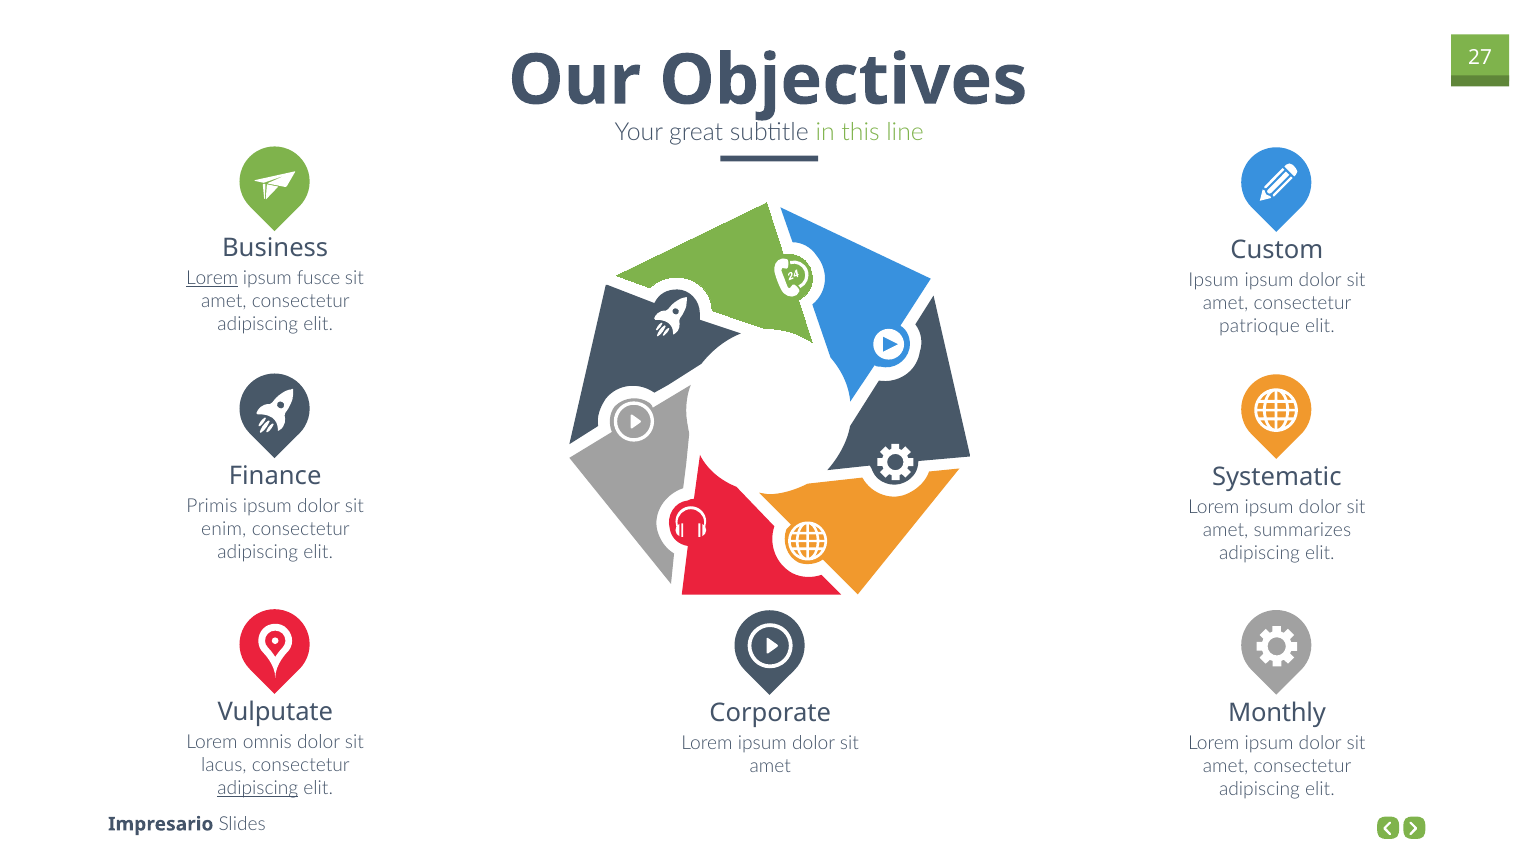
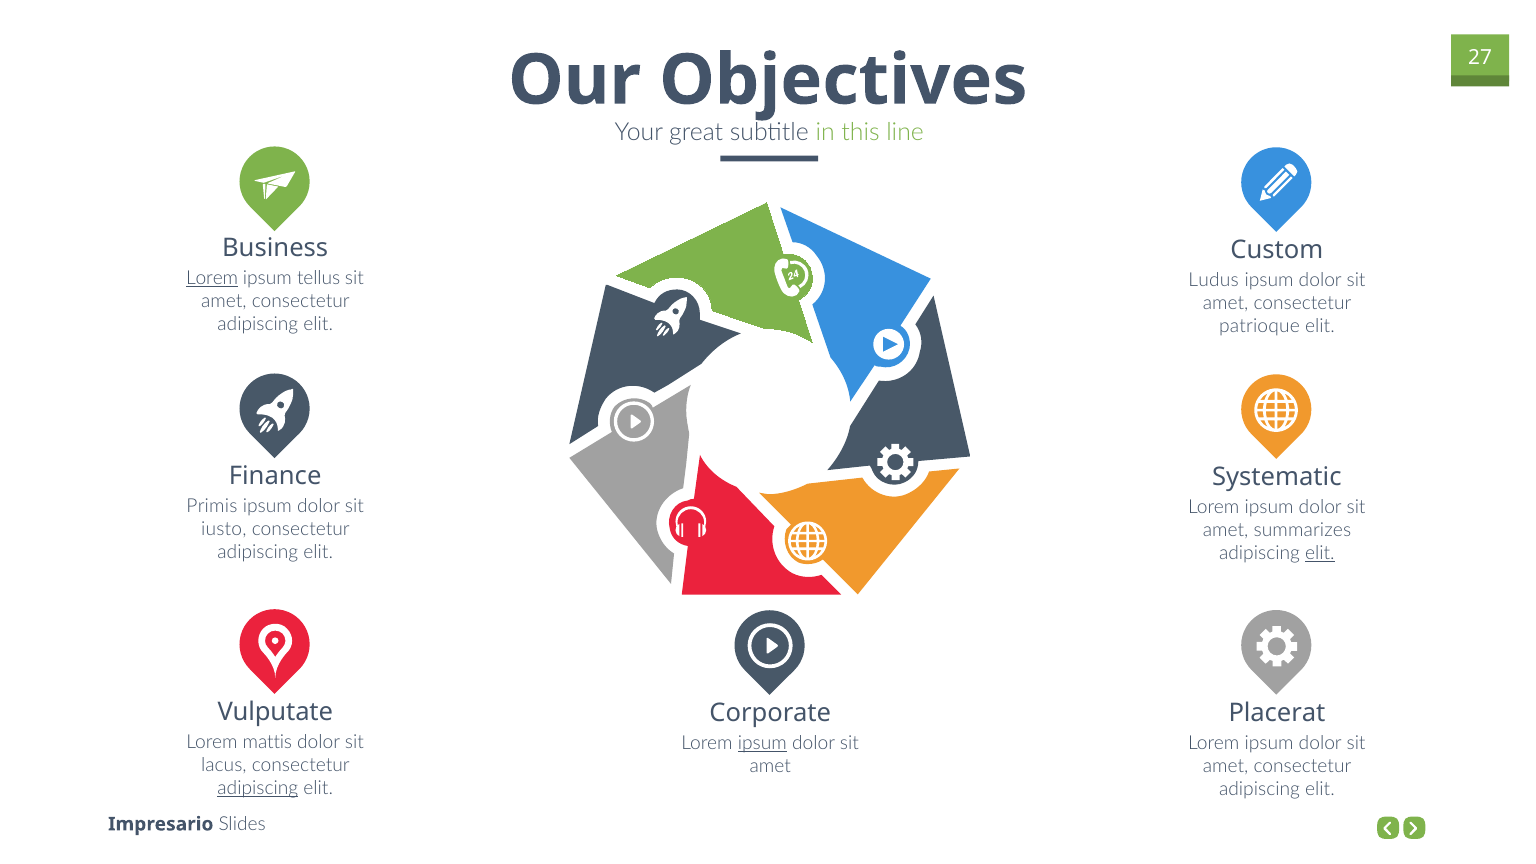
fusce: fusce -> tellus (319, 278)
Ipsum: Ipsum -> Ludus (1214, 280)
enim: enim -> iusto (224, 529)
elit underline: none -> present (1320, 553)
Monthly: Monthly -> Placerat (1277, 713)
omnis: omnis -> mattis (267, 742)
ipsum underline: none -> present (762, 743)
